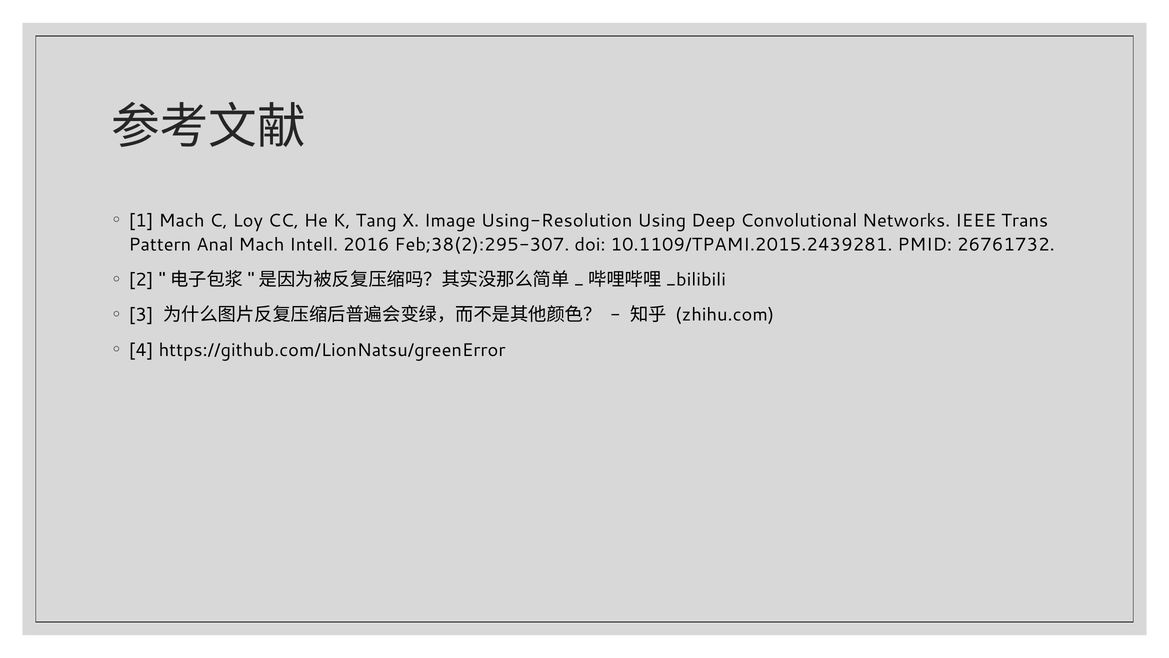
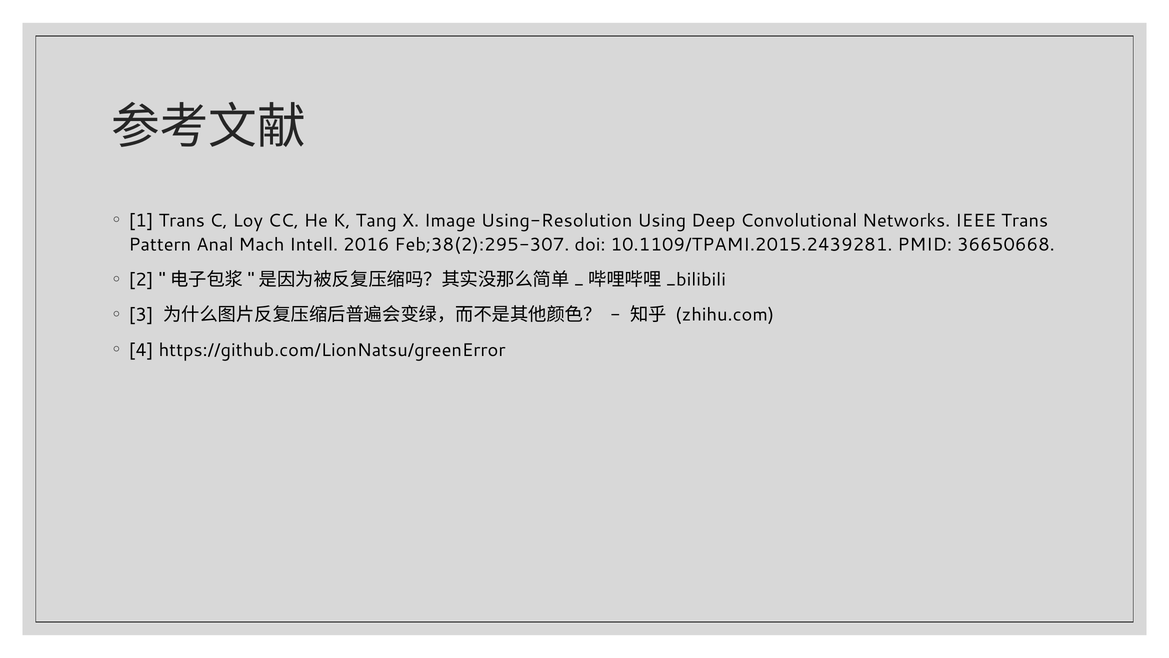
1 Mach: Mach -> Trans (182, 220)
26761732: 26761732 -> 36650668 (1006, 245)
